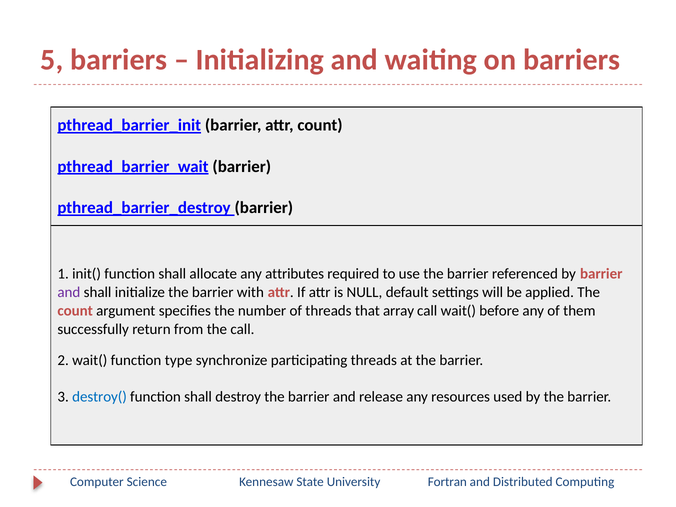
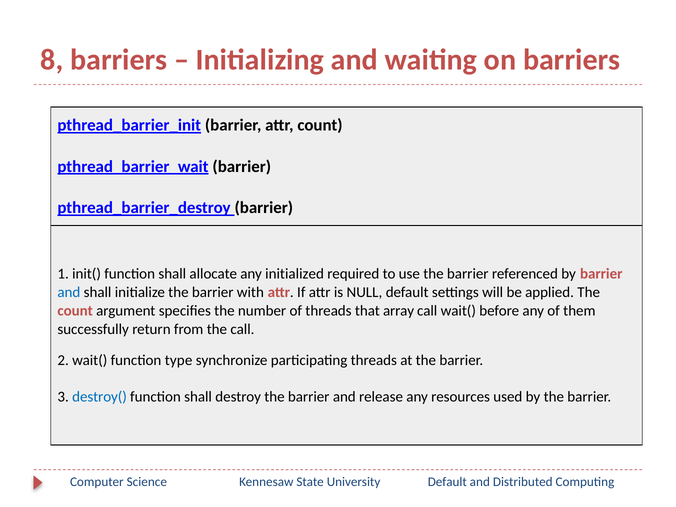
5: 5 -> 8 (52, 60)
attributes: attributes -> initialized (295, 274)
and colour: purple -> blue (69, 292)
Fortran: Fortran -> Default (447, 482)
